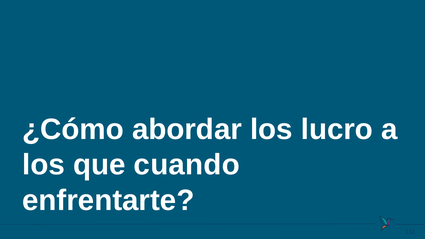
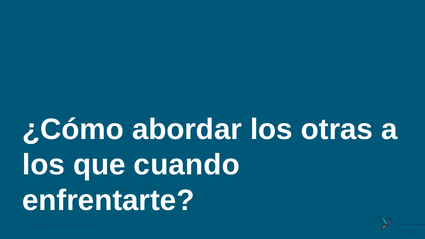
lucro: lucro -> otras (337, 130)
